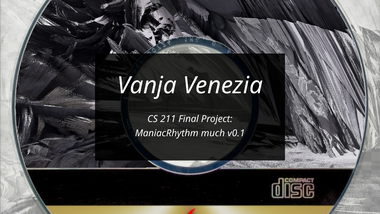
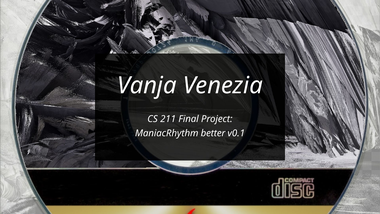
much: much -> better (213, 133)
